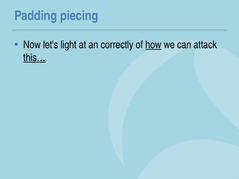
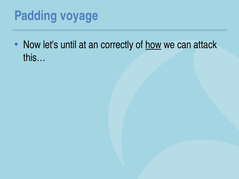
piecing: piecing -> voyage (79, 16)
light: light -> until (69, 45)
this… underline: present -> none (34, 58)
